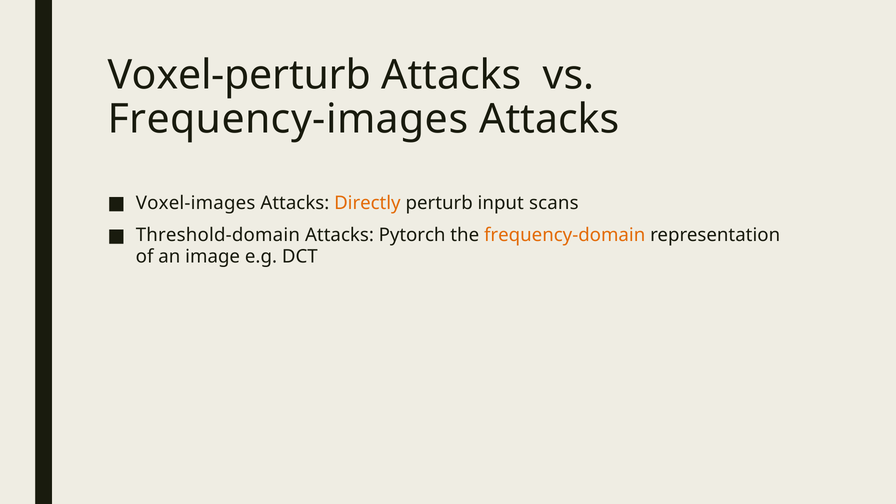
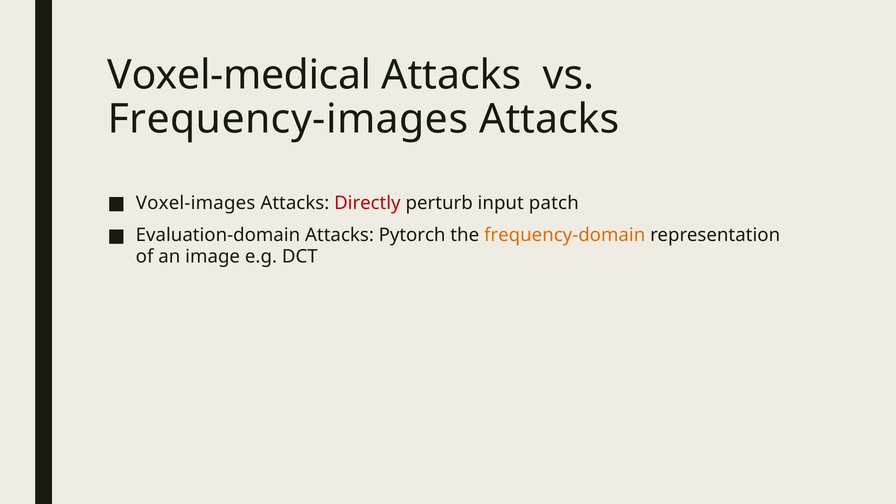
Voxel-perturb: Voxel-perturb -> Voxel-medical (239, 75)
Directly colour: orange -> red (367, 203)
scans: scans -> patch (554, 203)
Threshold-domain: Threshold-domain -> Evaluation-domain (218, 235)
